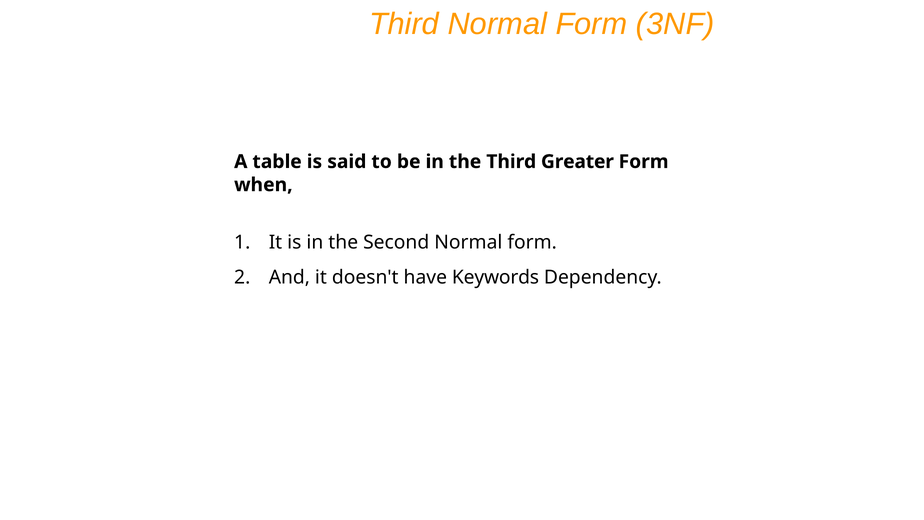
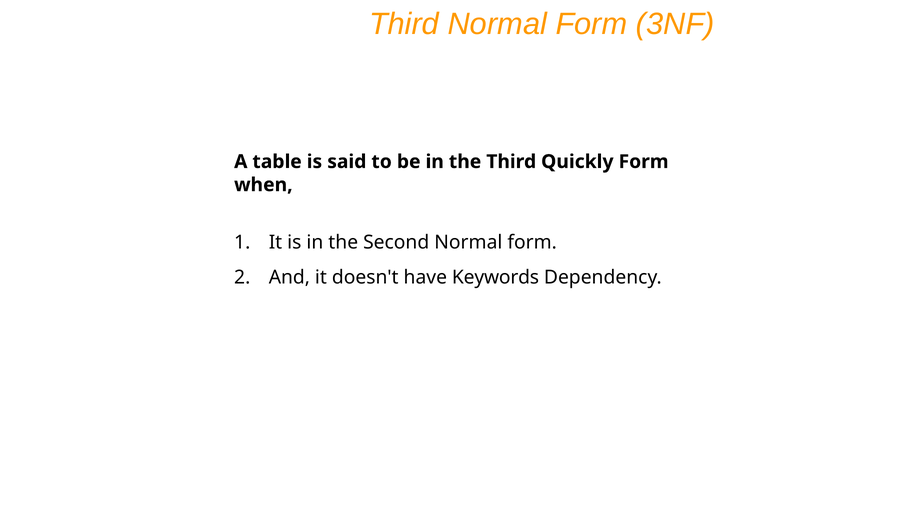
Greater: Greater -> Quickly (577, 162)
